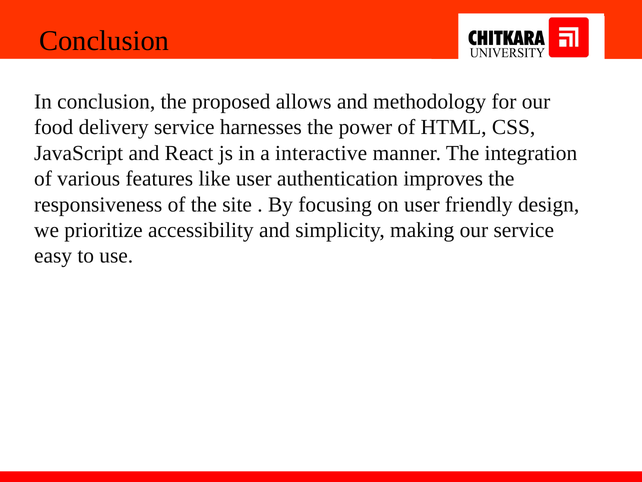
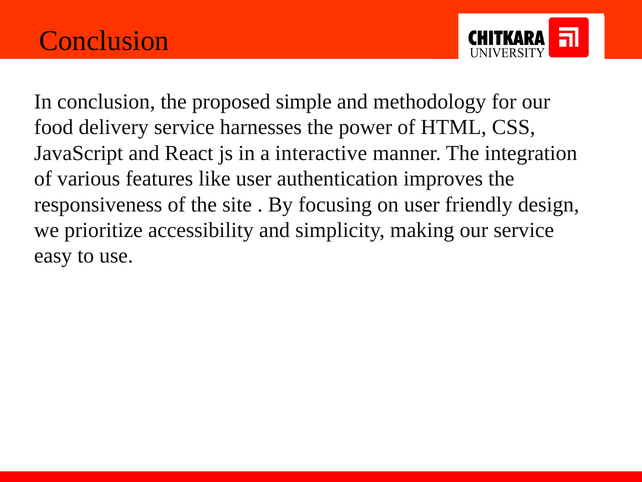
allows: allows -> simple (304, 102)
